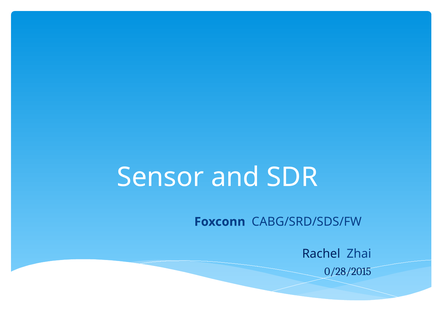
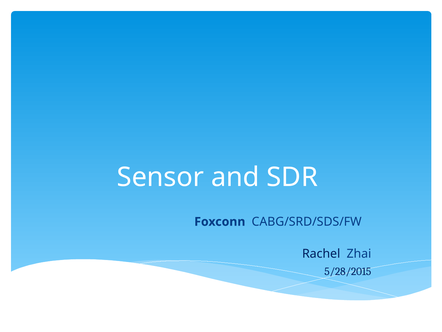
0/28/2015: 0/28/2015 -> 5/28/2015 (348, 271)
